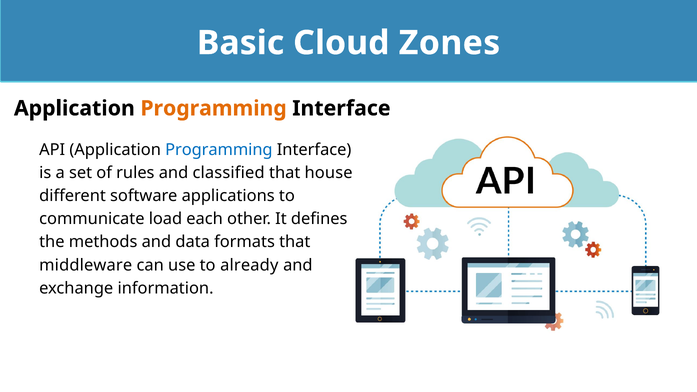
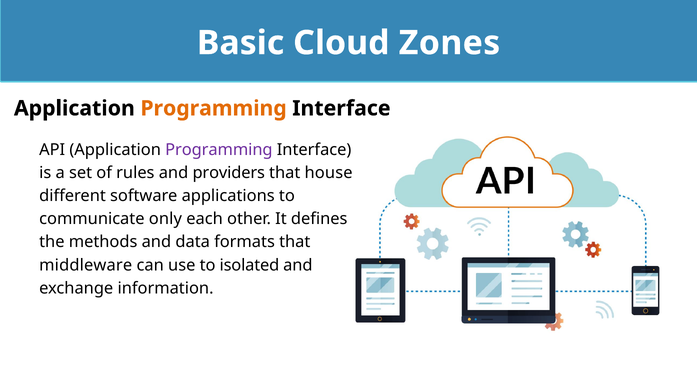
Programming colour: blue -> purple (219, 150)
classified: classified -> providers (229, 173)
load: load -> only (165, 219)
already: already -> isolated (249, 265)
